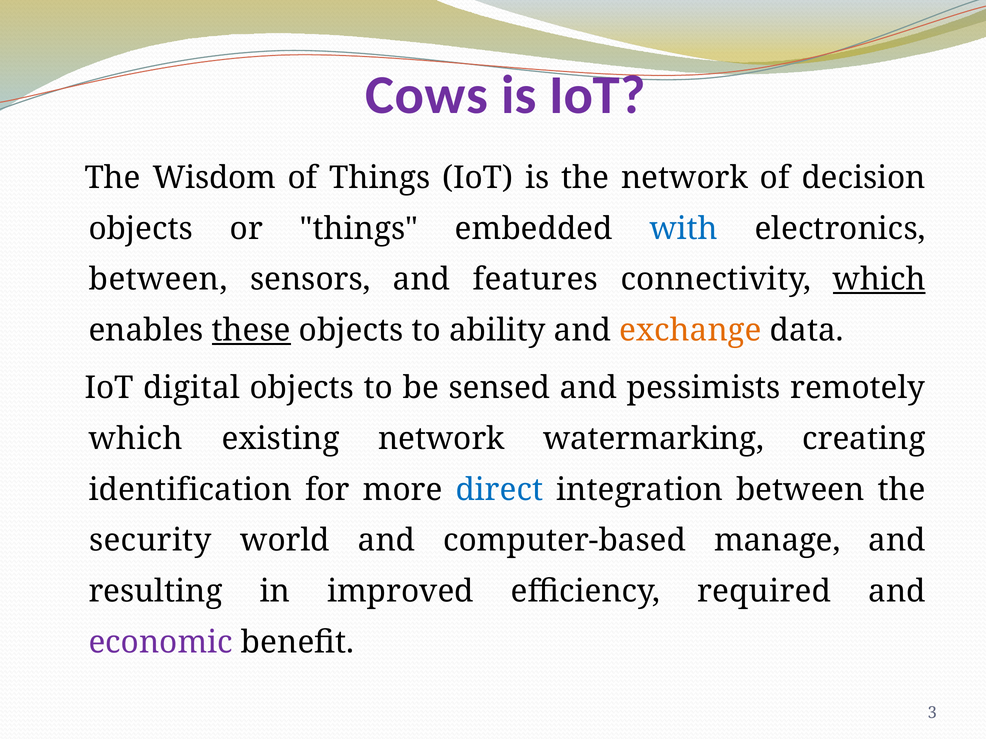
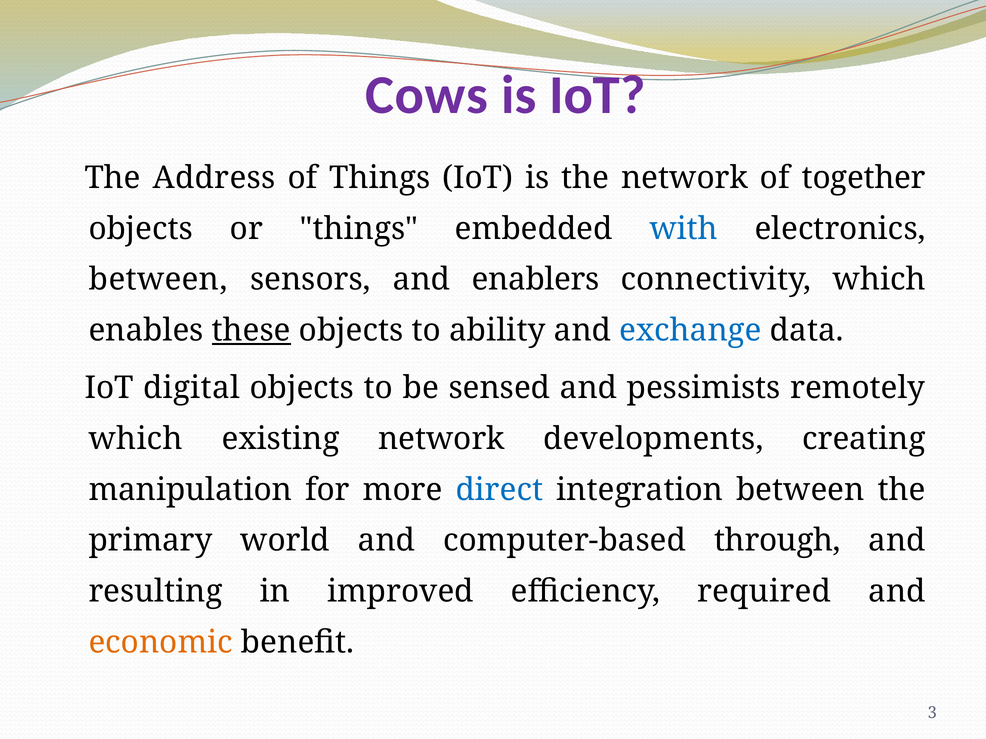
Wisdom: Wisdom -> Address (214, 178)
decision: decision -> together (864, 178)
features: features -> enablers (536, 280)
which underline: present -> none (879, 280)
exchange colour: orange -> blue (691, 331)
watermarking: watermarking -> developments (654, 439)
identification: identification -> manipulation (190, 490)
security: security -> primary (151, 541)
manage: manage -> through (777, 541)
economic colour: purple -> orange (161, 643)
